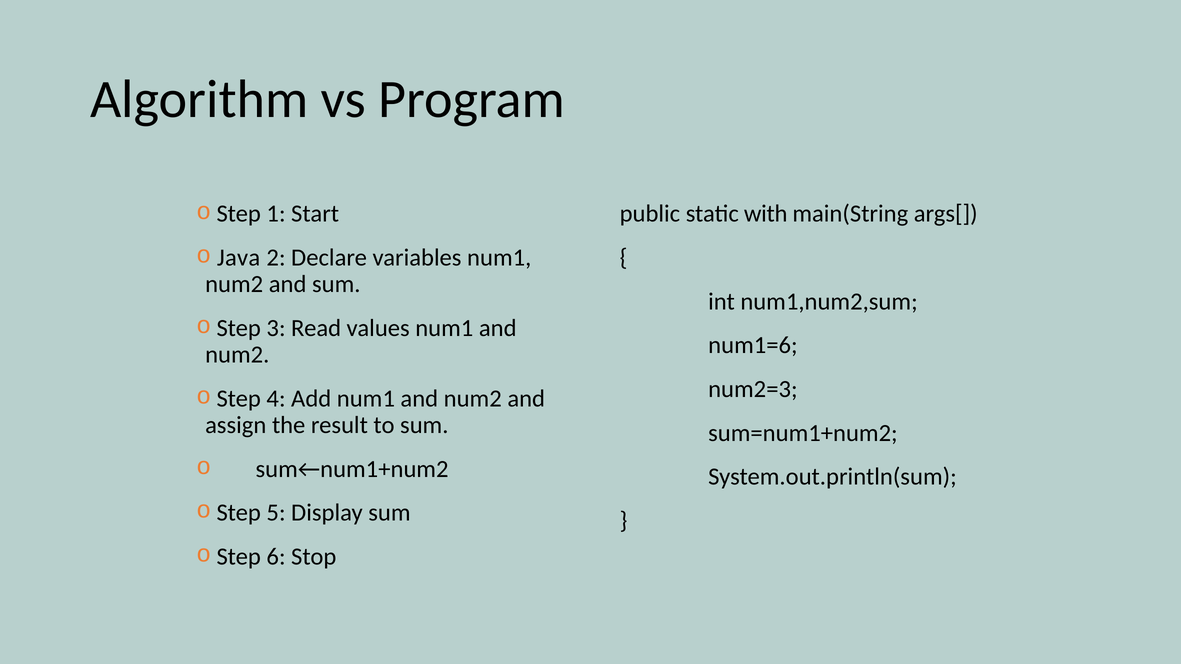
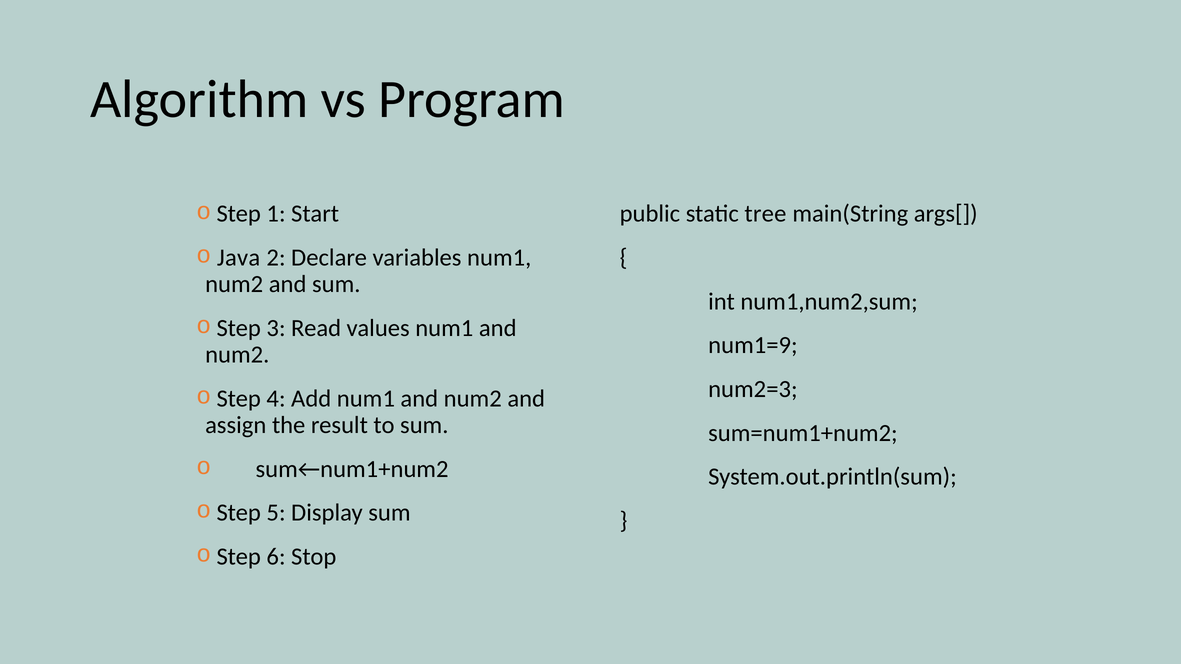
with: with -> tree (765, 214)
num1=6: num1=6 -> num1=9 (753, 345)
